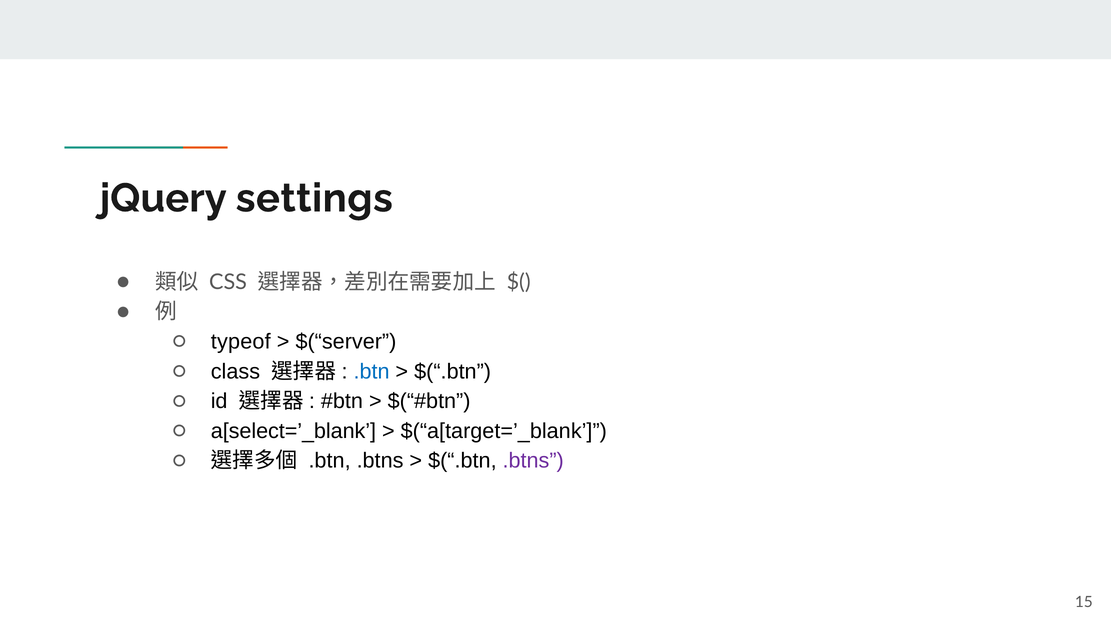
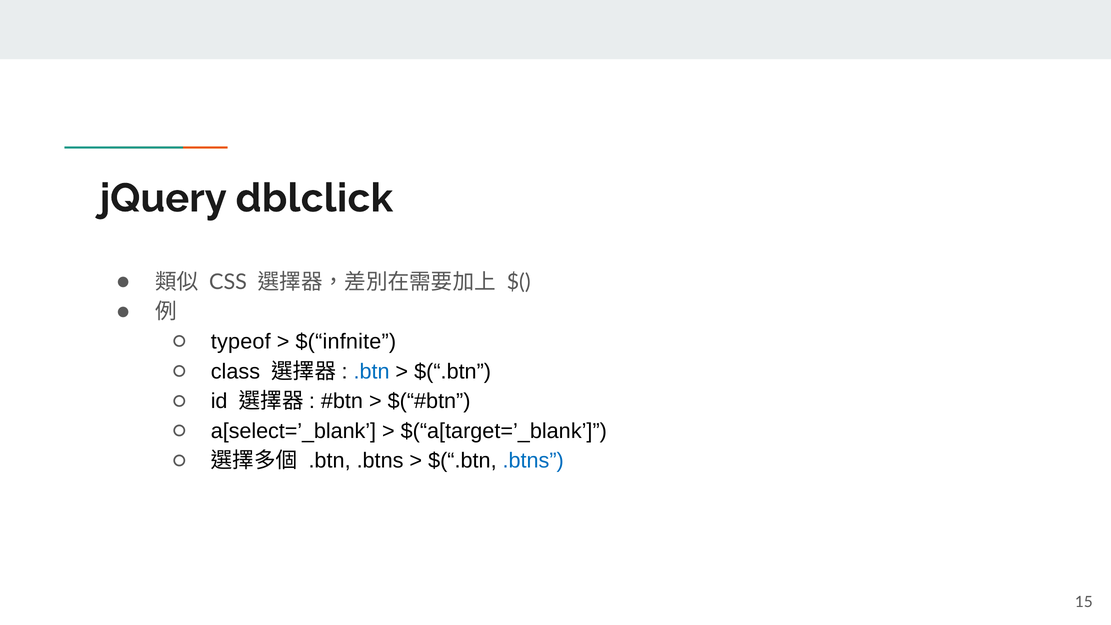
settings: settings -> dblclick (314, 198)
$(“server: $(“server -> $(“infnite (346, 342)
.btns colour: purple -> blue (533, 461)
